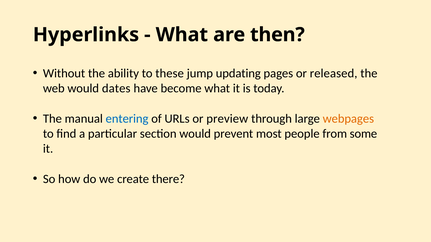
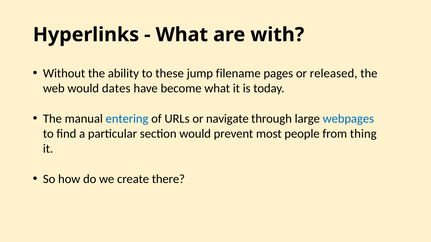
then: then -> with (277, 35)
updating: updating -> filename (238, 74)
preview: preview -> navigate (227, 119)
webpages colour: orange -> blue (348, 119)
some: some -> thing (363, 134)
